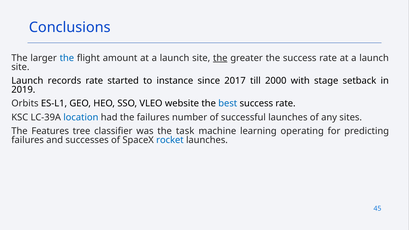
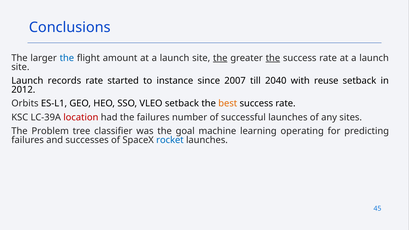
the underline: none -> present (273, 58)
2017: 2017 -> 2007 (235, 81)
2000: 2000 -> 2040 (276, 81)
stage: stage -> reuse (326, 81)
2019: 2019 -> 2012 (23, 90)
VLEO website: website -> setback (182, 104)
best colour: blue -> orange (228, 104)
location colour: blue -> red (81, 117)
Features: Features -> Problem (50, 131)
task: task -> goal (185, 131)
